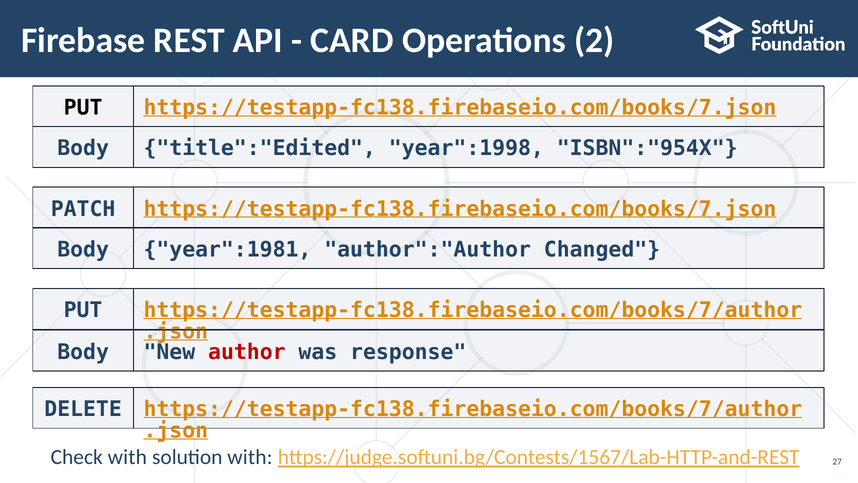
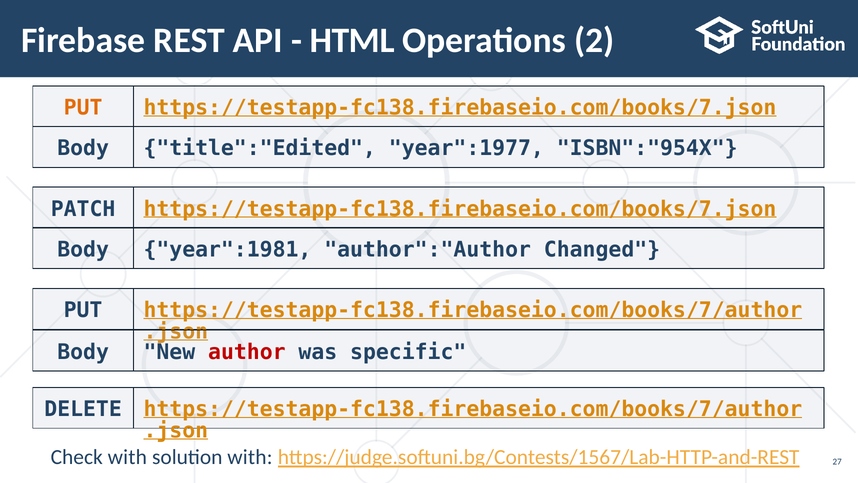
CARD: CARD -> HTML (352, 41)
PUT colour: black -> orange (83, 108)
year":1998: year":1998 -> year":1977 (466, 148)
response: response -> specific (408, 352)
